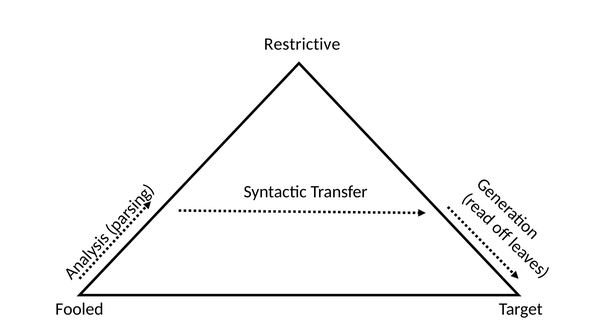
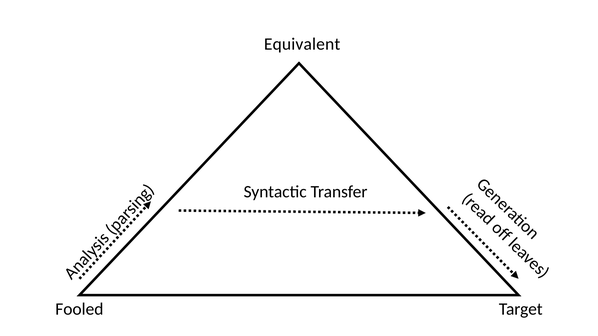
Restrictive: Restrictive -> Equivalent (302, 44)
